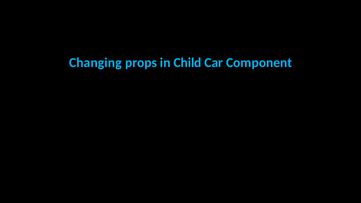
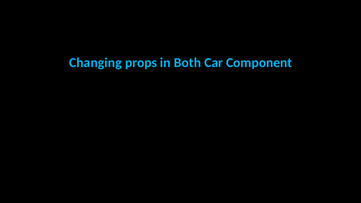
Child: Child -> Both (187, 63)
